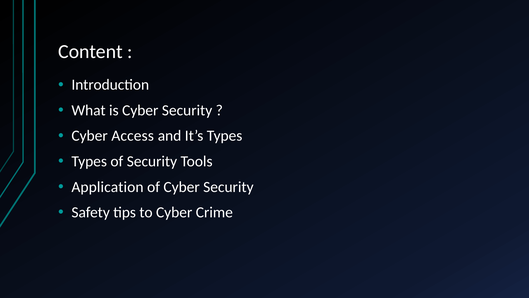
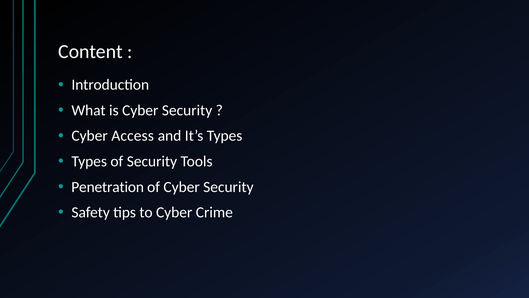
Application: Application -> Penetration (108, 187)
